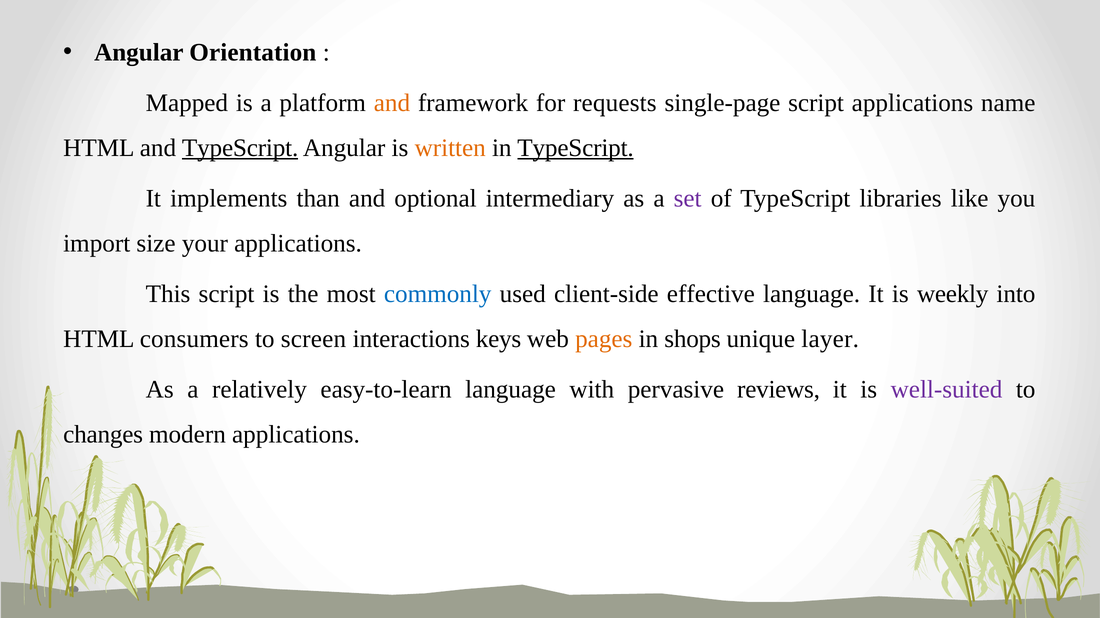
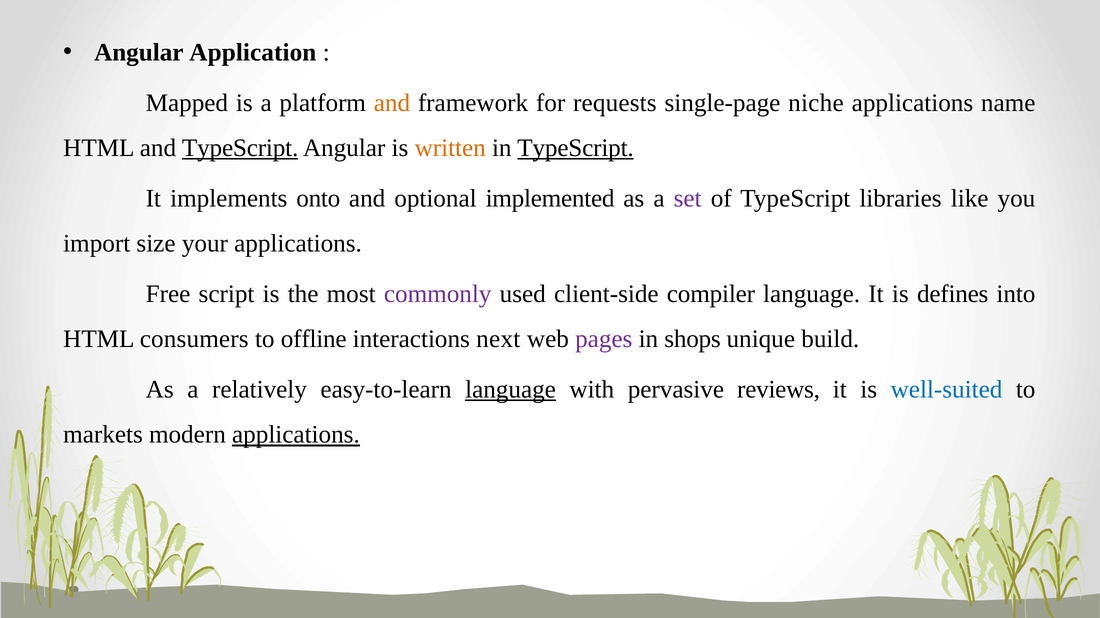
Orientation: Orientation -> Application (253, 53)
single-page script: script -> niche (816, 103)
than: than -> onto (318, 199)
intermediary: intermediary -> implemented (550, 199)
This: This -> Free (168, 294)
commonly colour: blue -> purple (438, 294)
effective: effective -> compiler (711, 294)
weekly: weekly -> defines (953, 294)
screen: screen -> offline (314, 340)
keys: keys -> next (498, 340)
pages colour: orange -> purple (604, 340)
layer: layer -> build (830, 340)
language underline: none -> present (511, 390)
well-suited colour: purple -> blue (947, 390)
changes: changes -> markets (103, 435)
applications underline: none -> present (296, 435)
